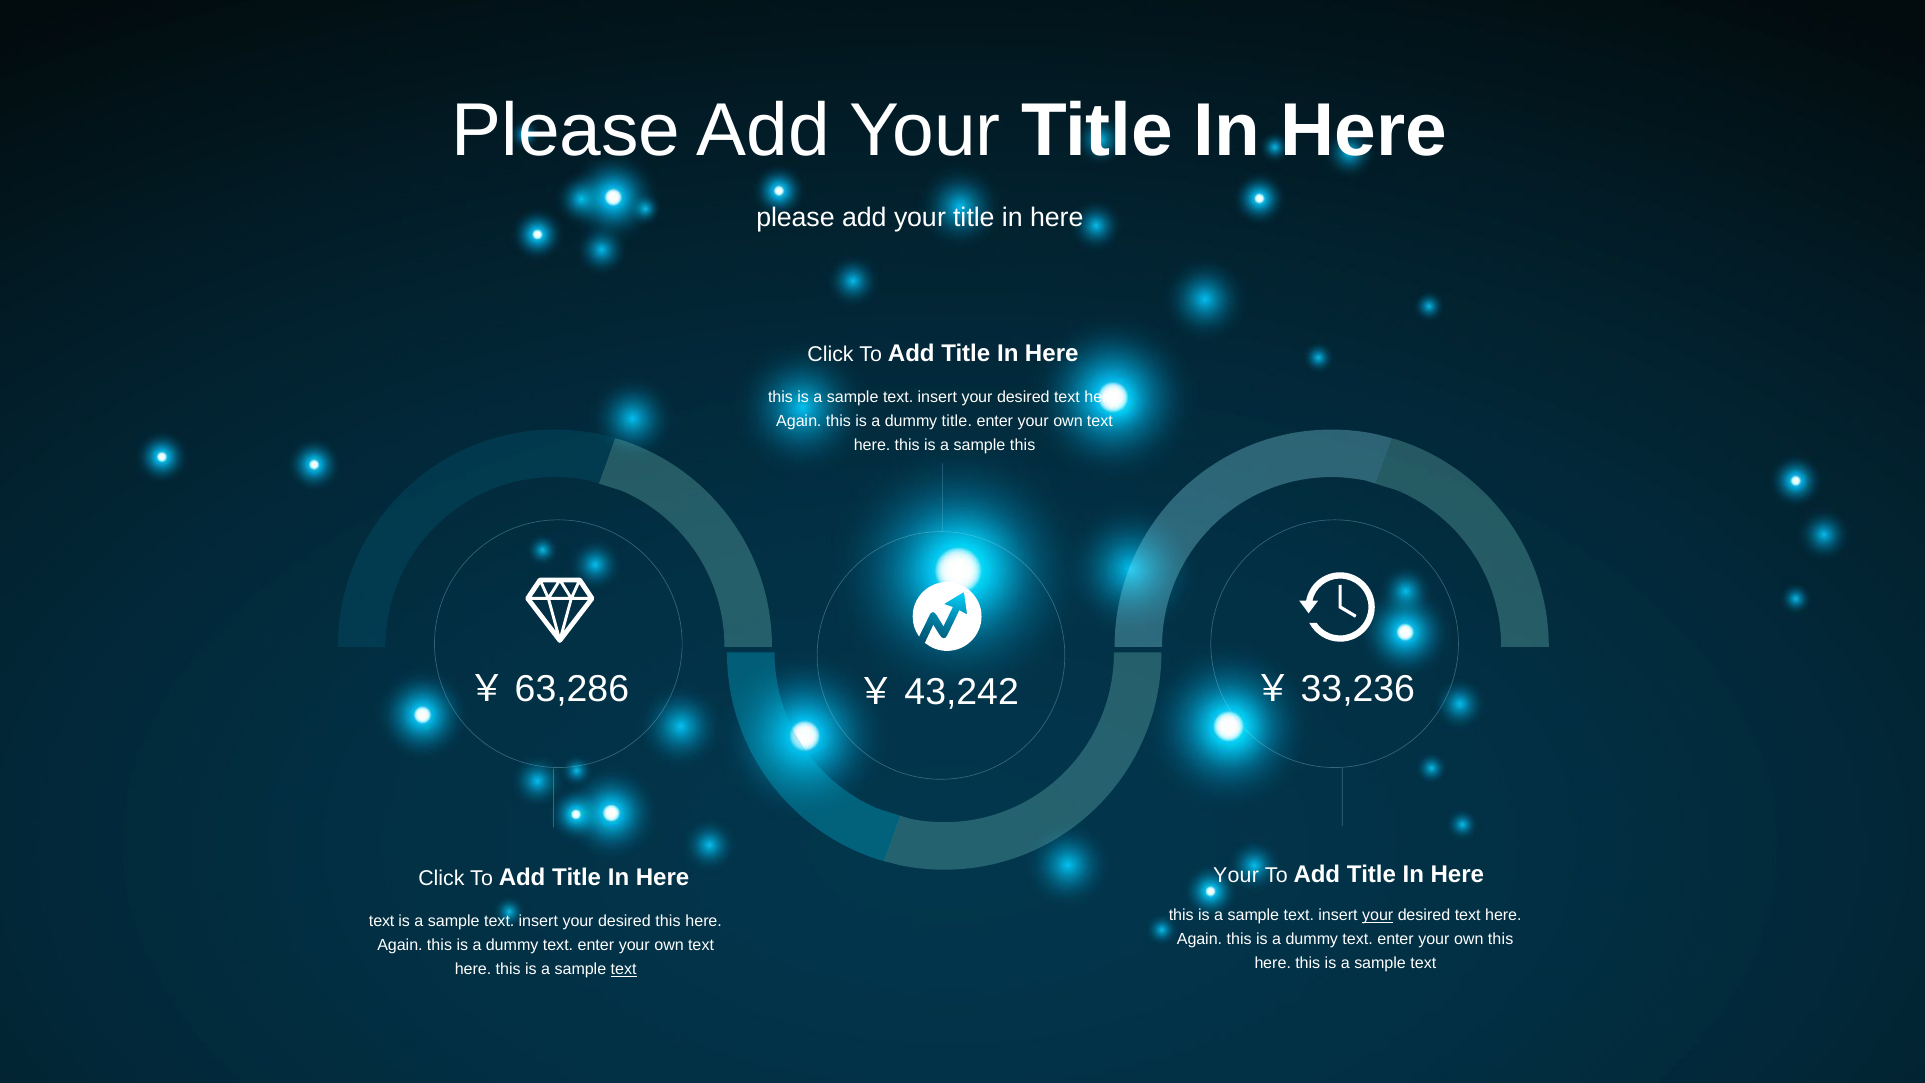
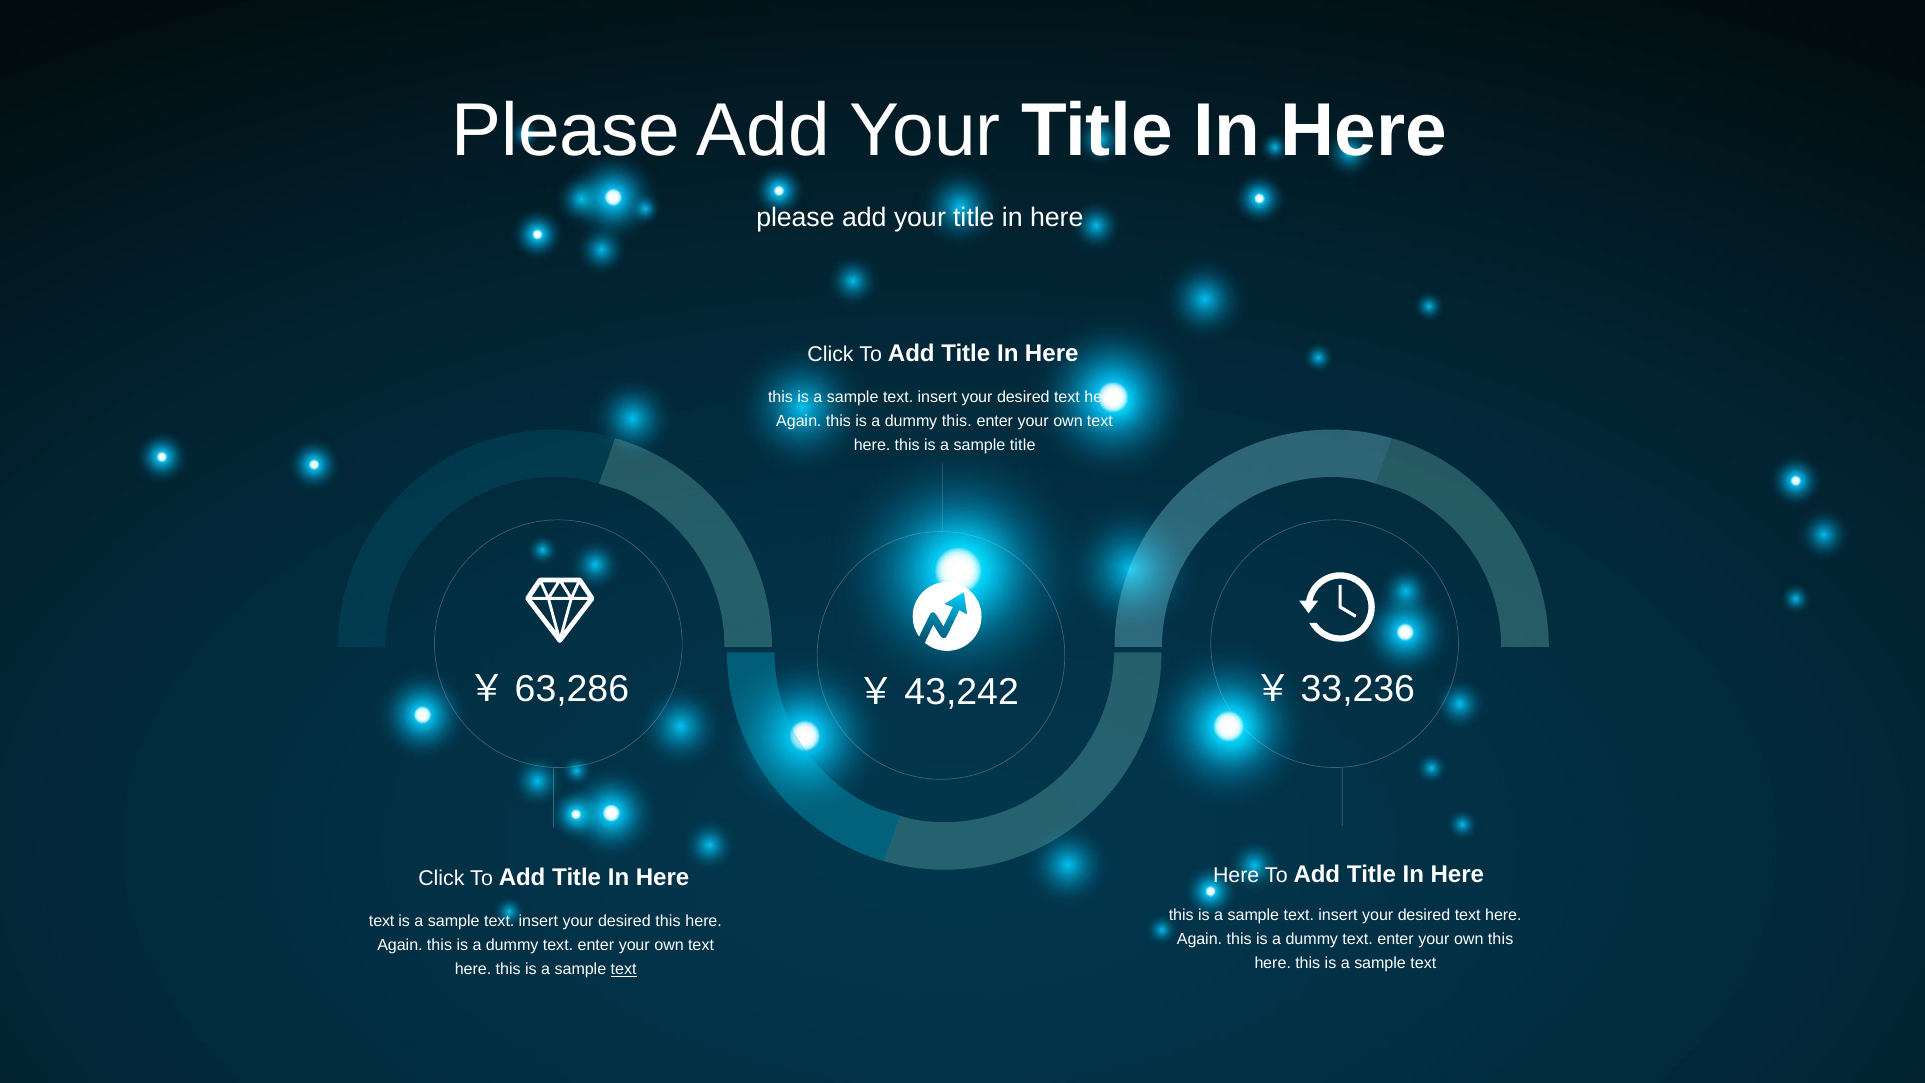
dummy title: title -> this (957, 421)
sample this: this -> title (1023, 445)
Your: Your -> Here (1236, 875)
your underline: present -> none (1378, 915)
